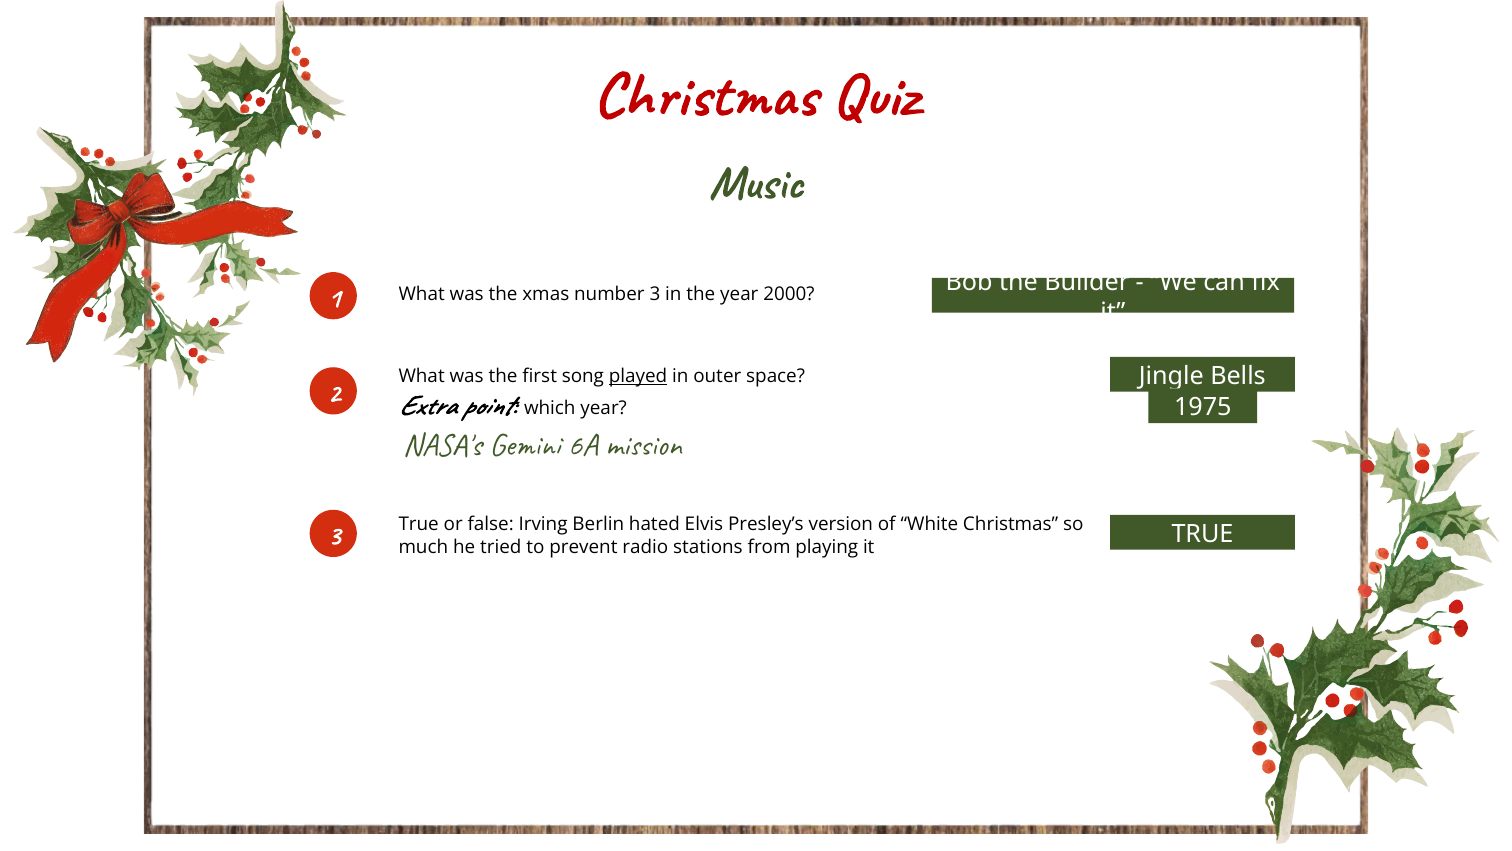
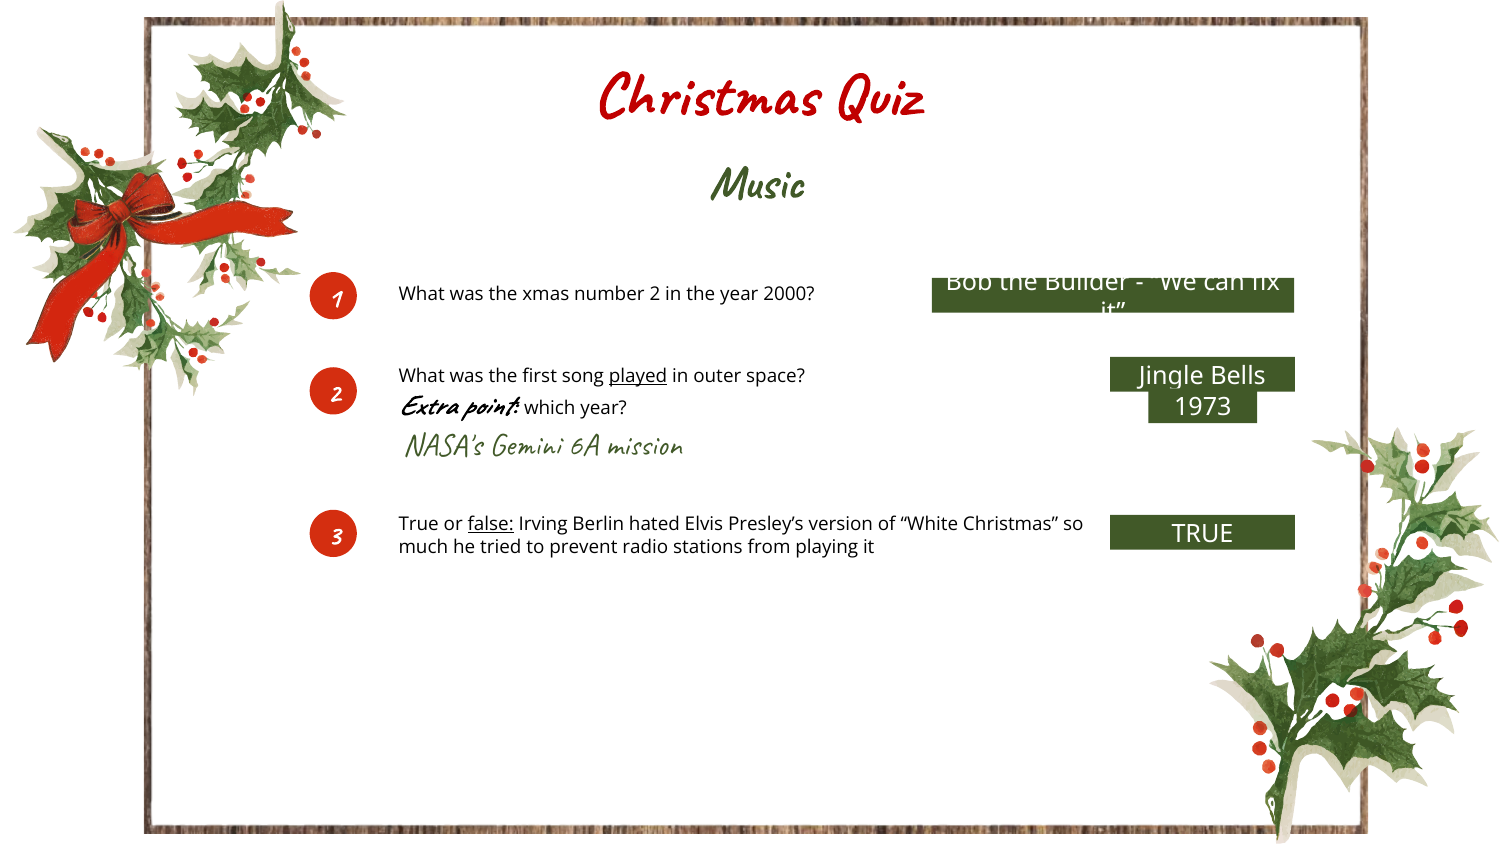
number 3: 3 -> 2 (655, 294)
1975: 1975 -> 1973 (1203, 407)
false underline: none -> present (491, 524)
